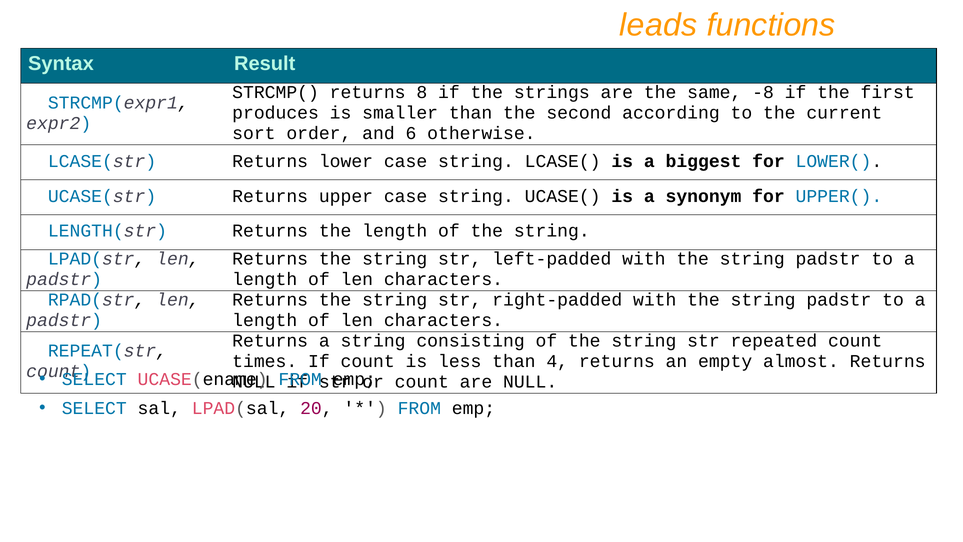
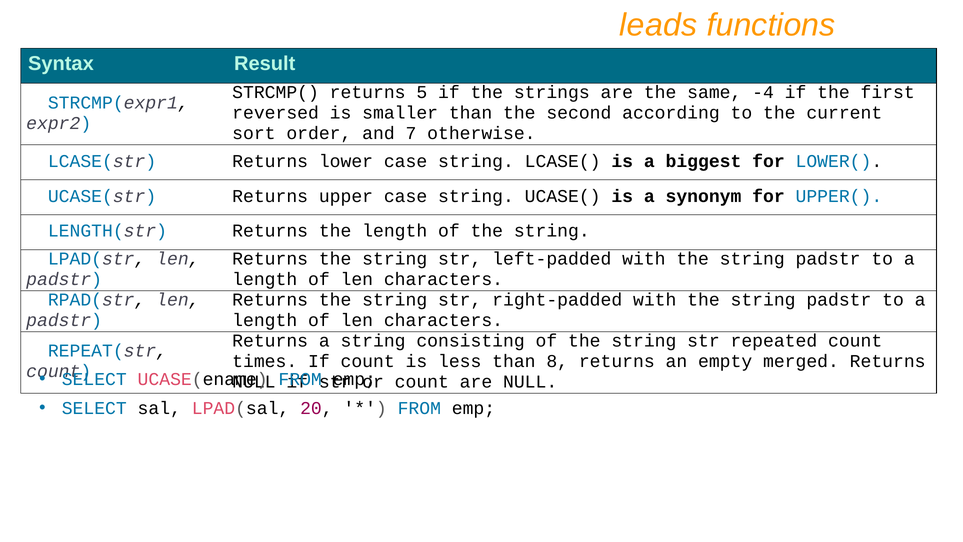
8: 8 -> 5 (422, 92)
-8: -8 -> -4 (763, 92)
produces: produces -> reversed (276, 113)
6: 6 -> 7 (411, 133)
4: 4 -> 8 (557, 361)
almost: almost -> merged (801, 361)
